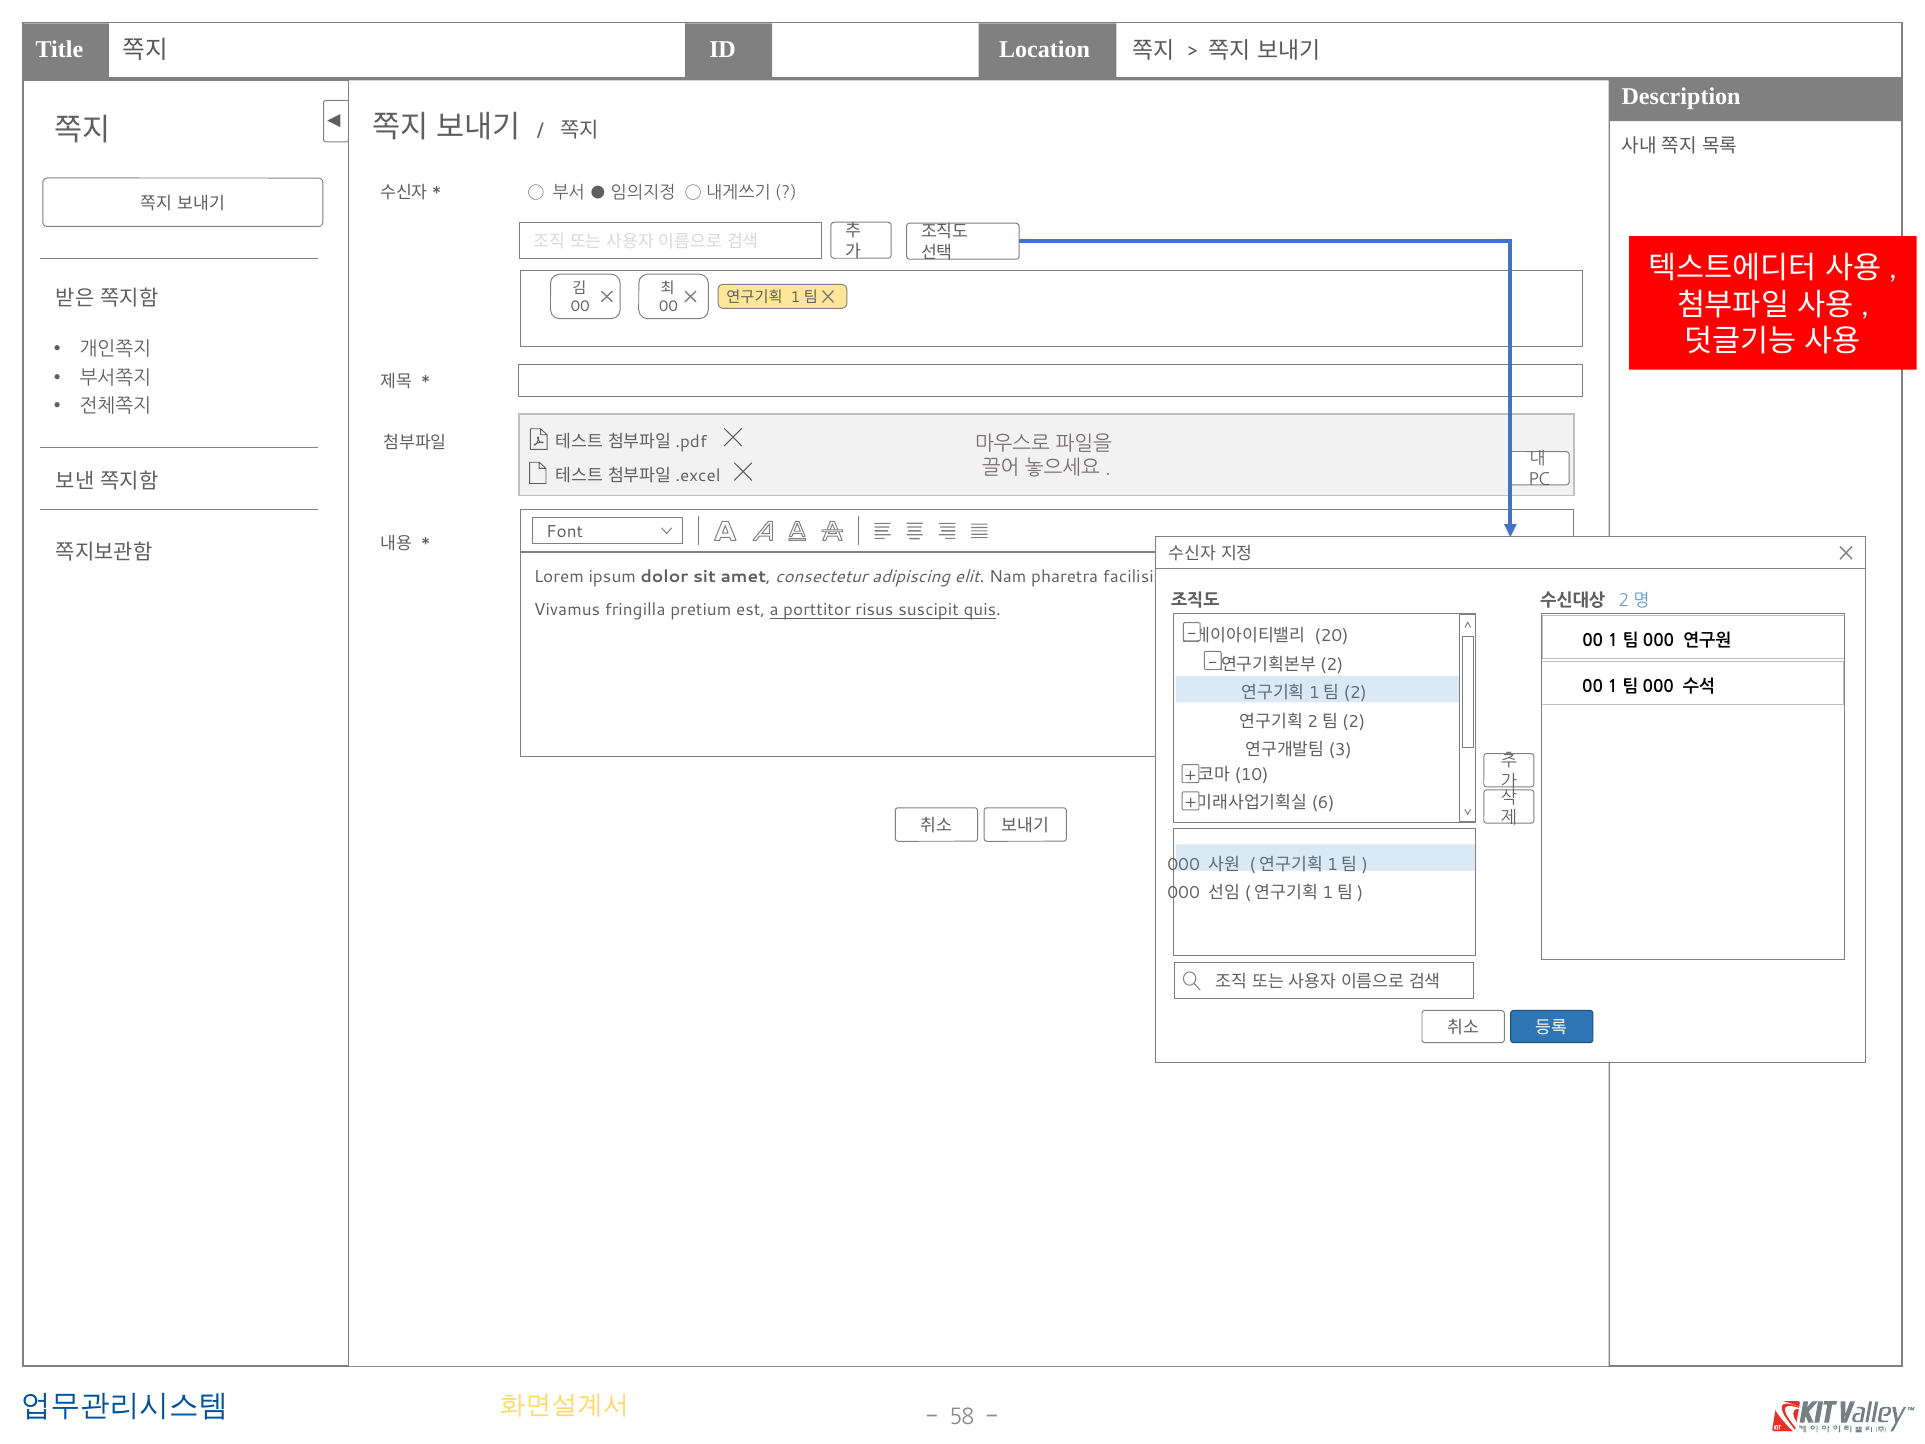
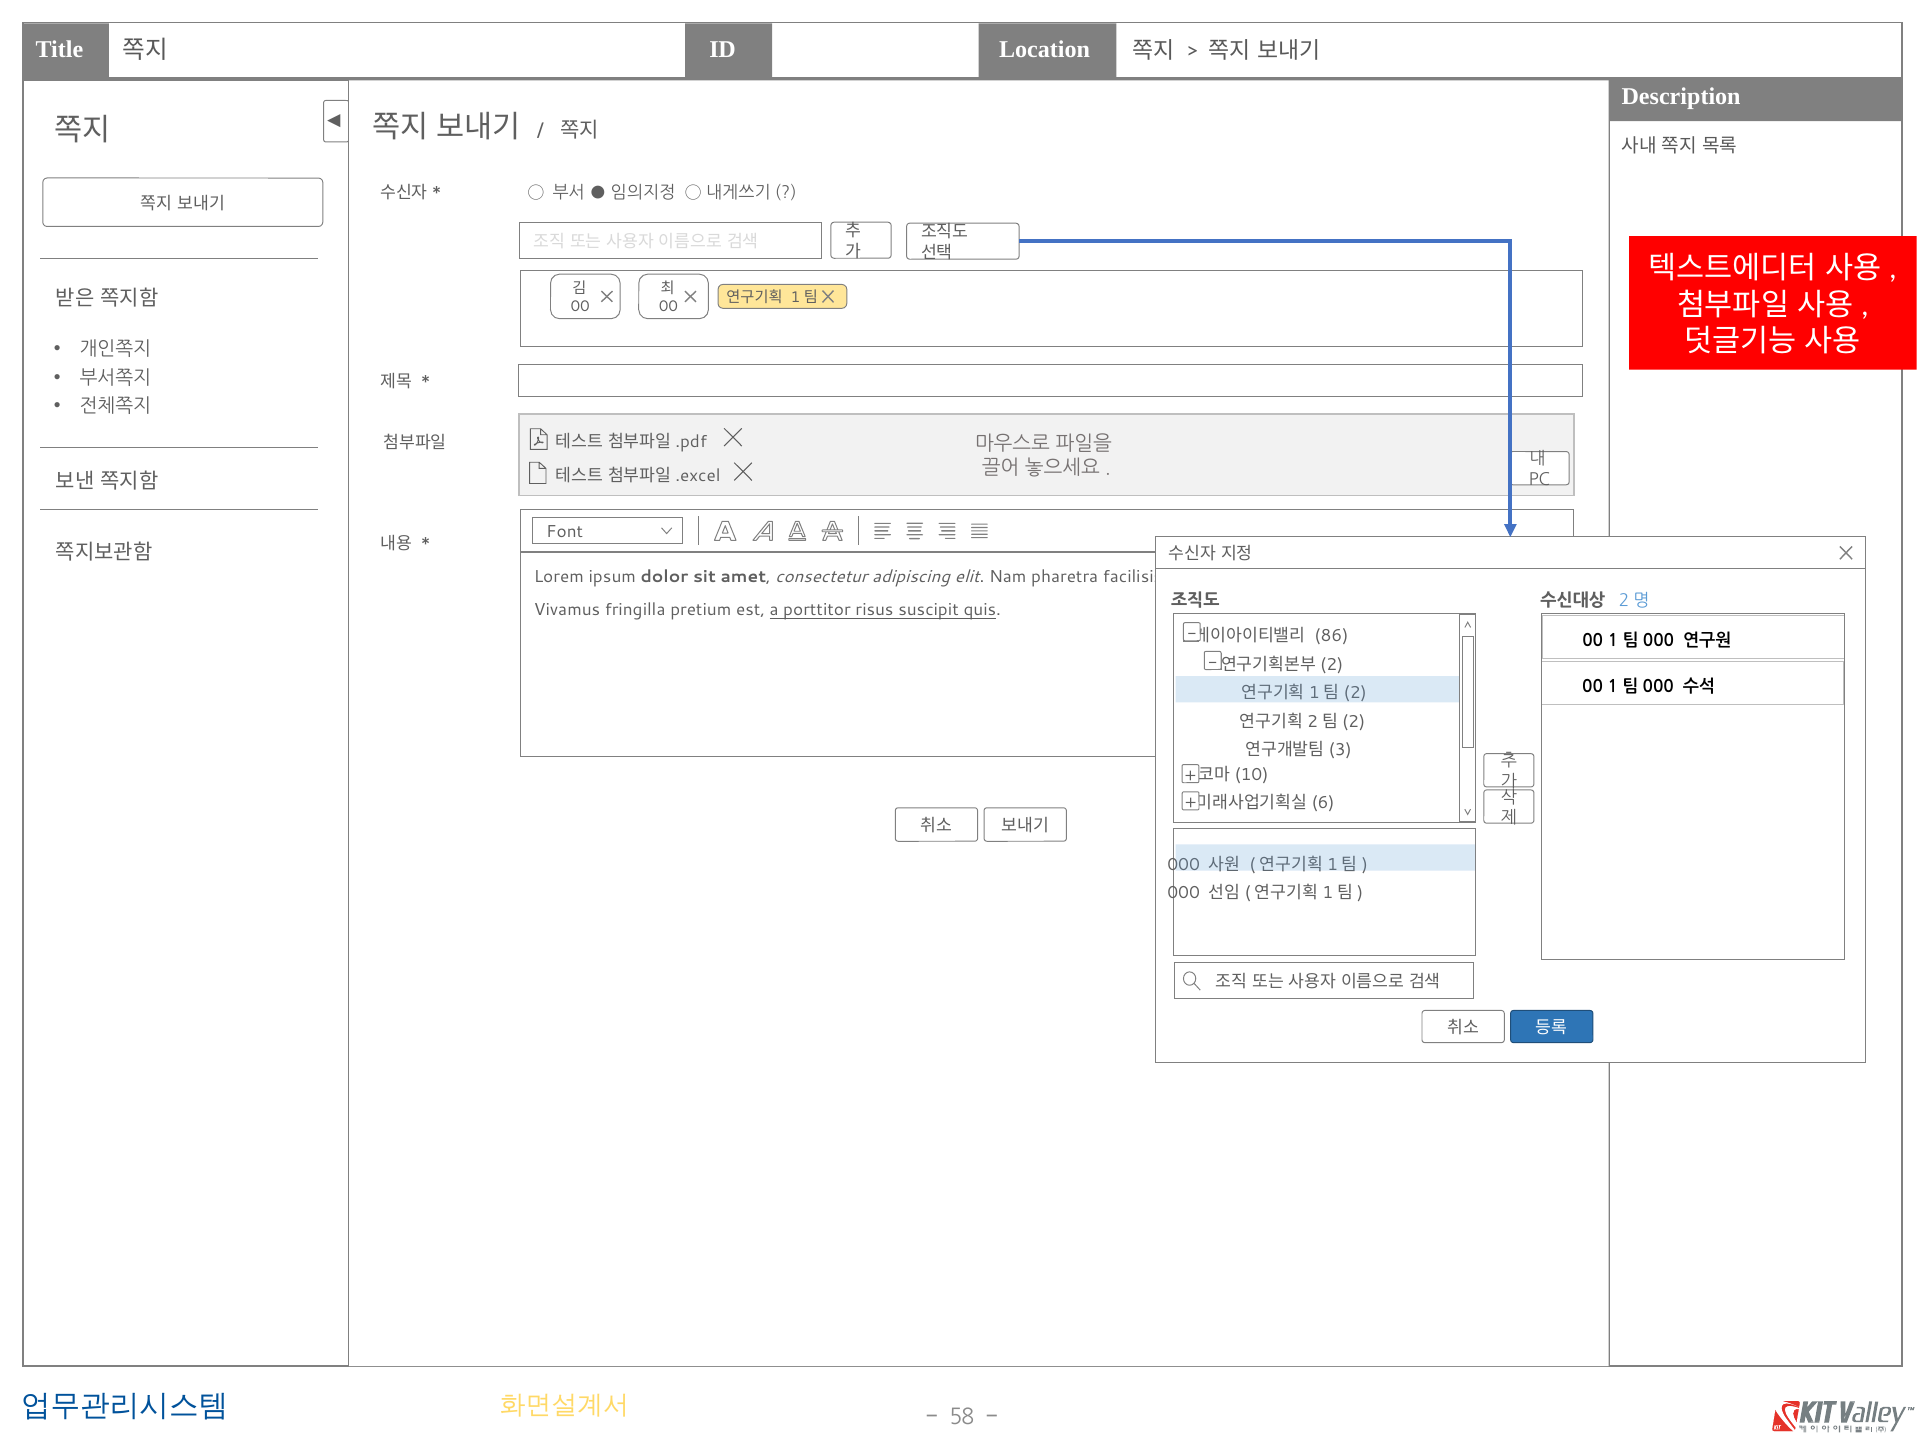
20: 20 -> 86 (1331, 636)
